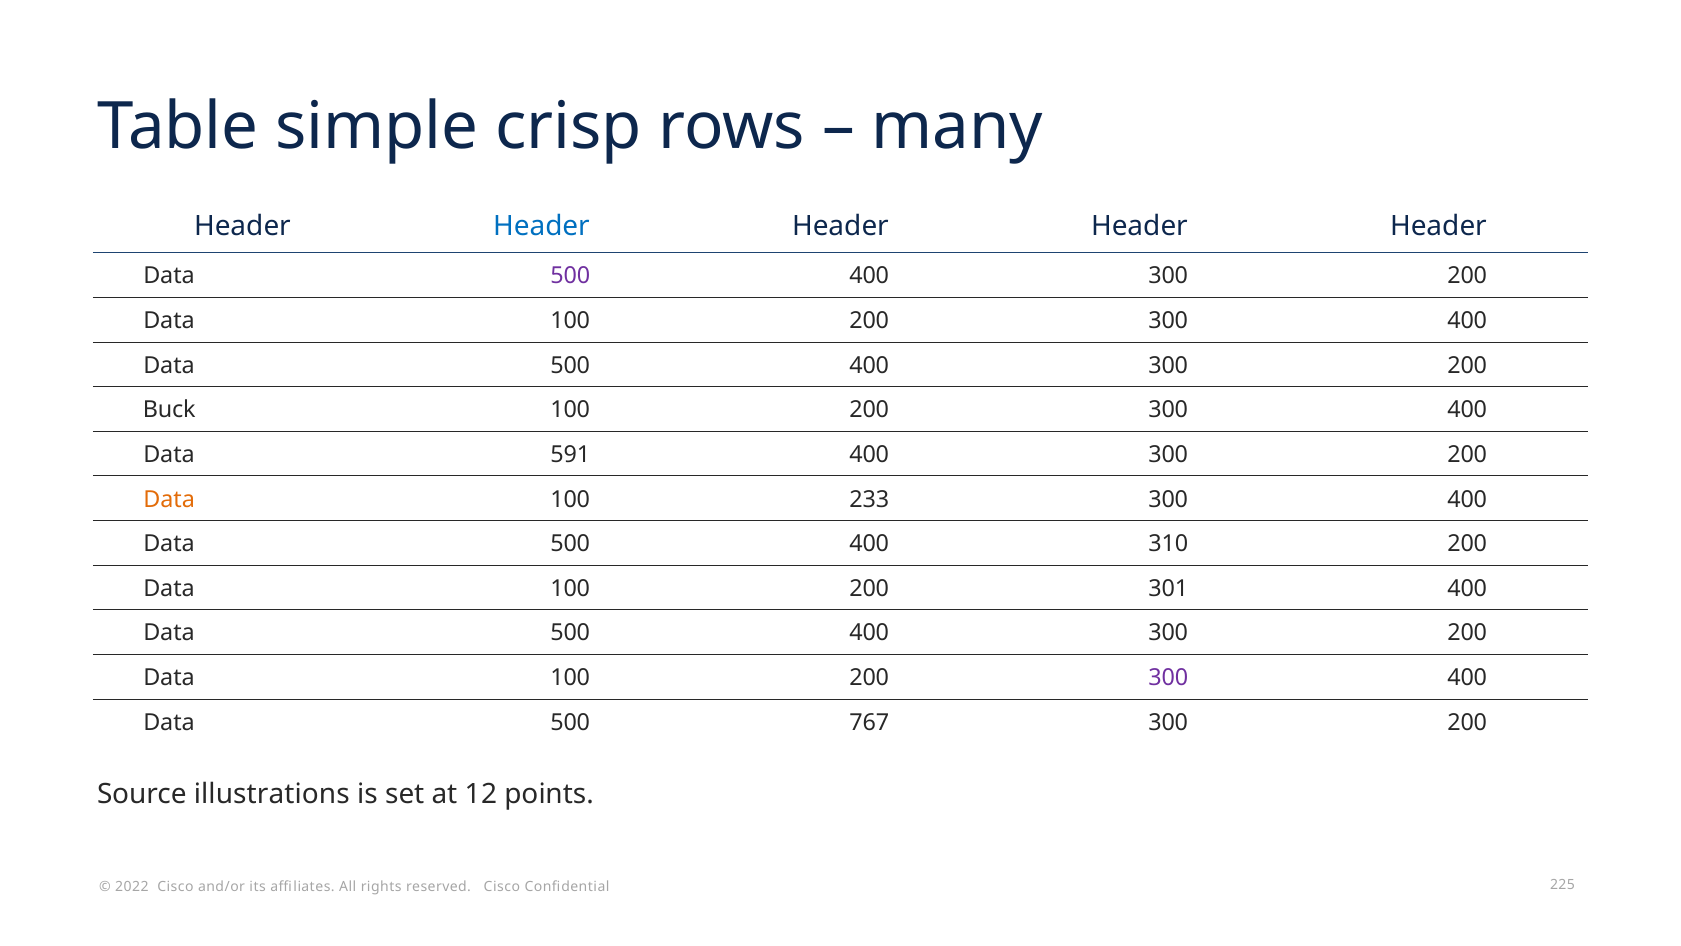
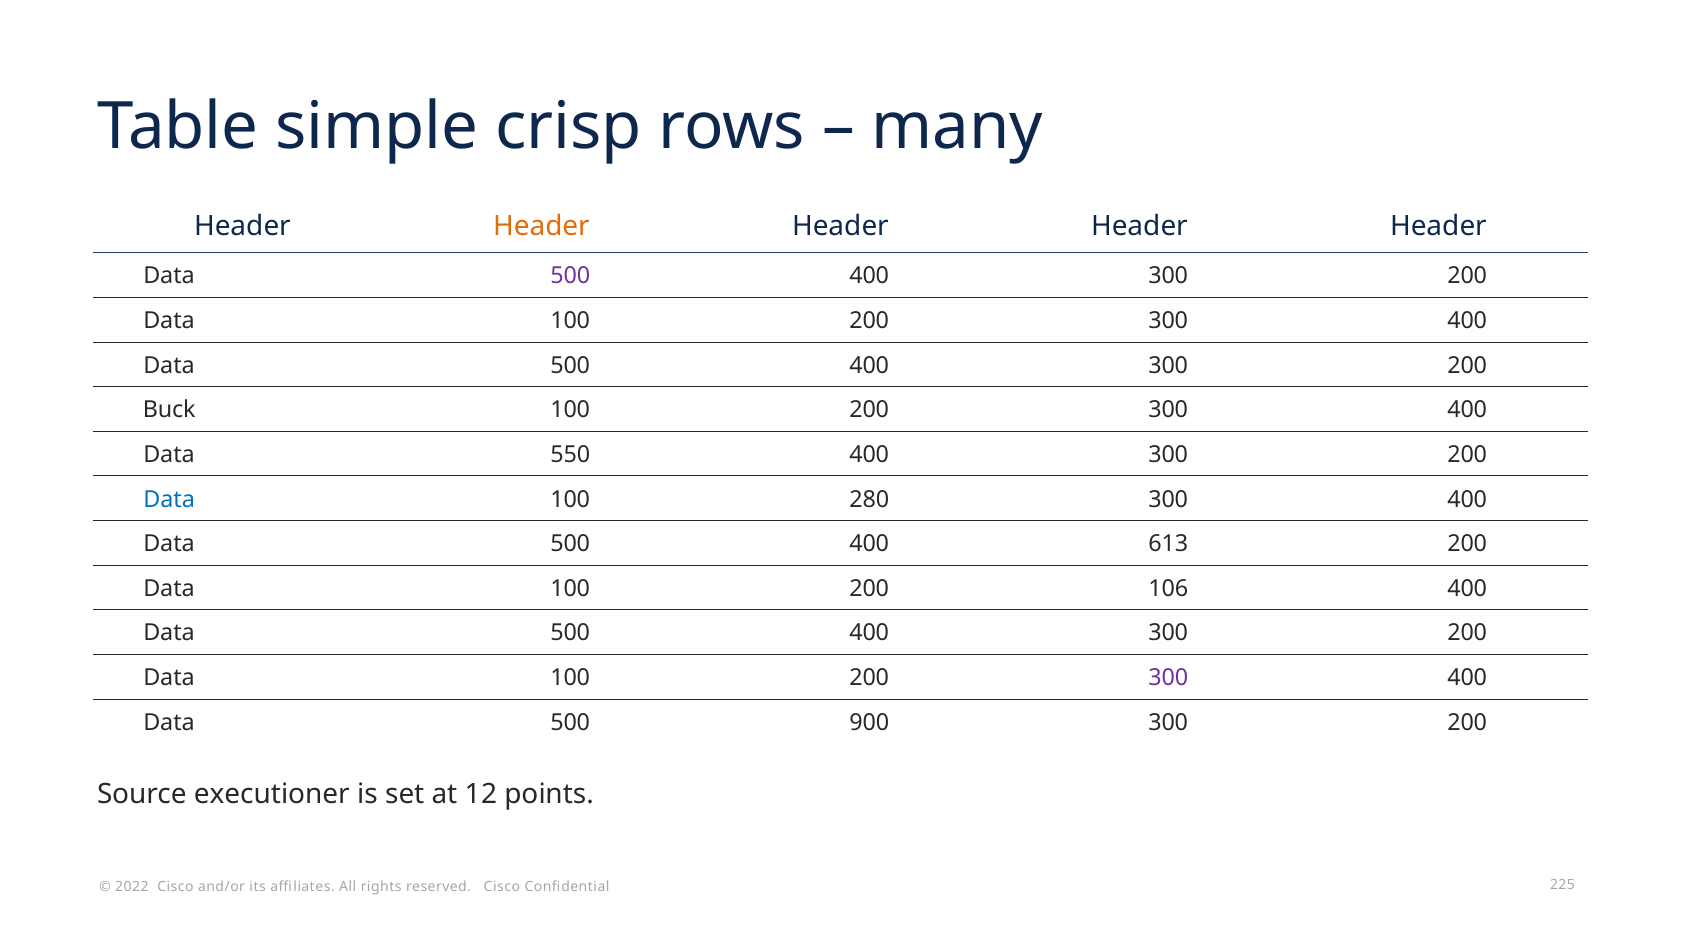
Header colour: blue -> orange (541, 227)
591: 591 -> 550 (570, 455)
Data colour: orange -> blue (169, 499)
233: 233 -> 280 (869, 499)
310: 310 -> 613 (1168, 544)
301: 301 -> 106 (1168, 588)
767: 767 -> 900 (869, 722)
illustrations: illustrations -> executioner (272, 794)
